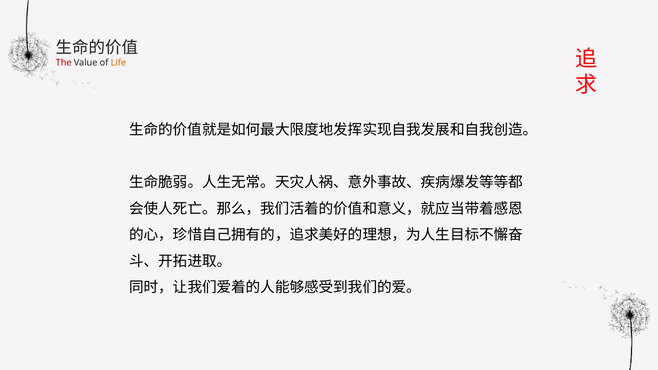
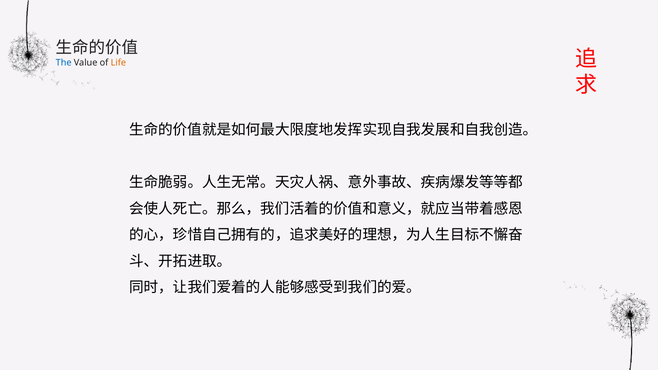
The colour: red -> blue (64, 63)
